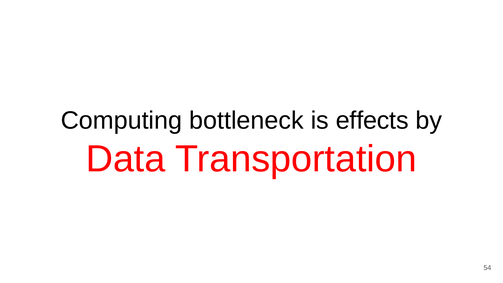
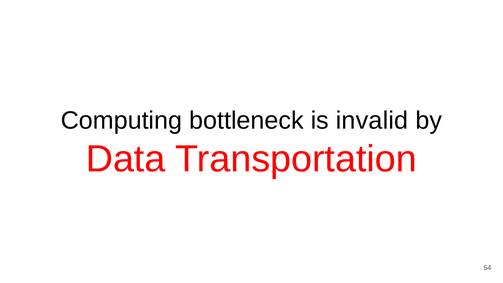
effects: effects -> invalid (372, 121)
